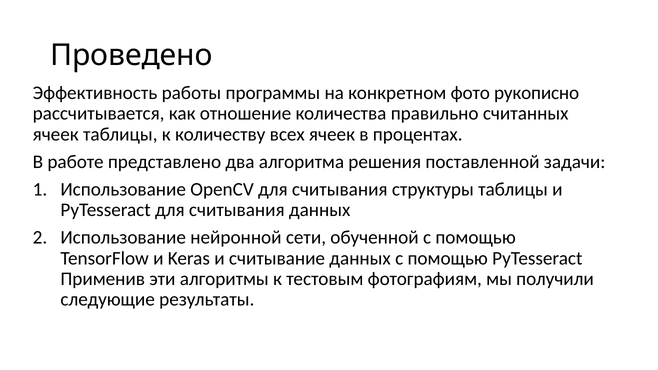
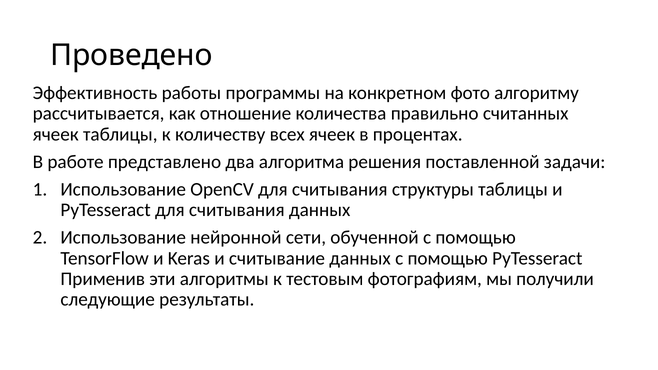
рукописно: рукописно -> алгоритму (537, 93)
